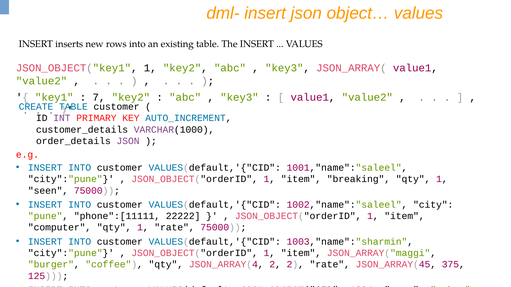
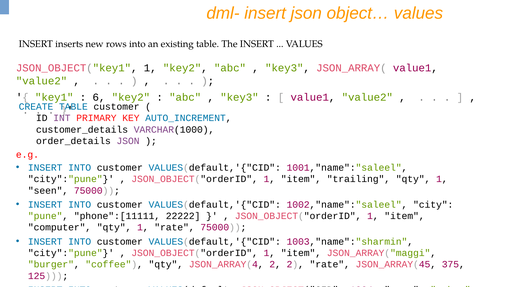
7: 7 -> 6 (99, 98)
breaking: breaking -> trailing (358, 179)
